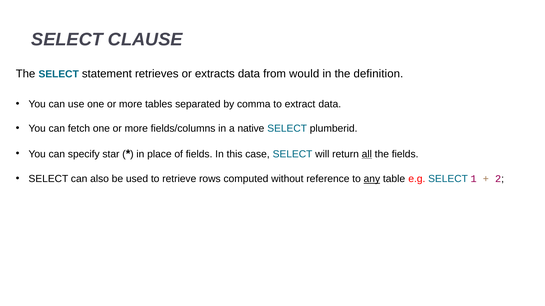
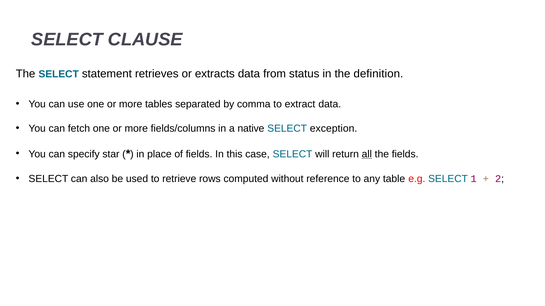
would: would -> status (304, 74)
plumberid: plumberid -> exception (334, 129)
any underline: present -> none (372, 179)
